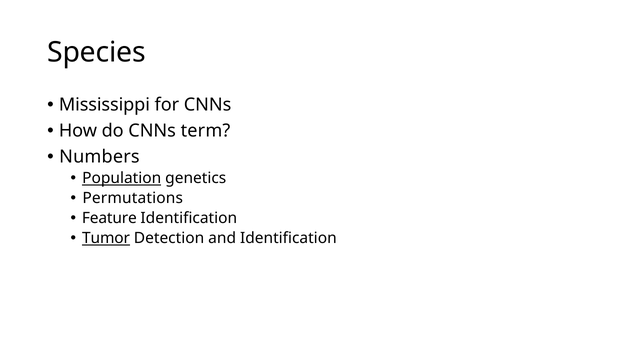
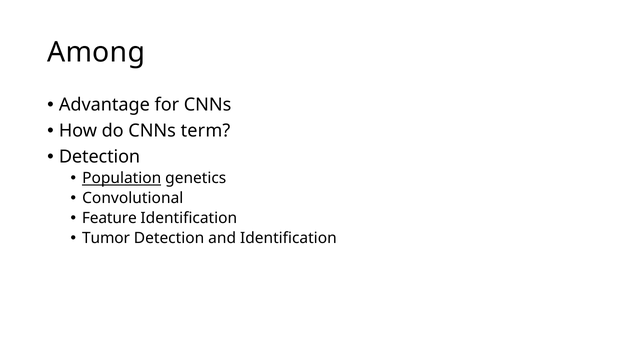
Species: Species -> Among (96, 52)
Mississippi: Mississippi -> Advantage (104, 105)
Numbers: Numbers -> Detection (100, 157)
Permutations: Permutations -> Convolutional (133, 198)
Tumor underline: present -> none (106, 238)
